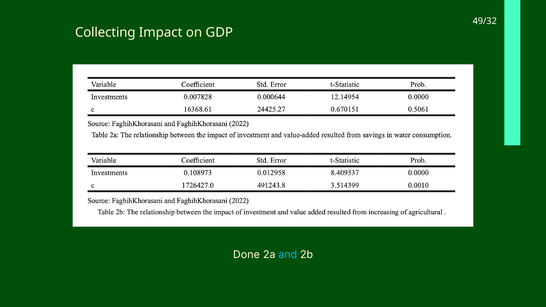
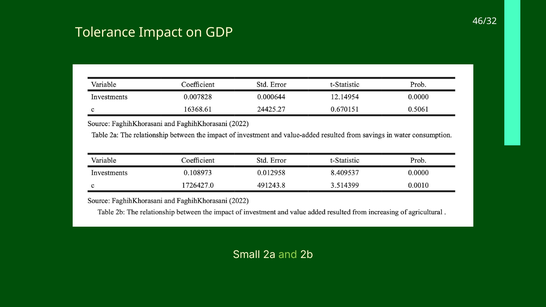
49/32: 49/32 -> 46/32 (485, 21)
Collecting: Collecting -> Tolerance (105, 32)
Done: Done -> Small (246, 255)
and colour: light blue -> light green (288, 255)
